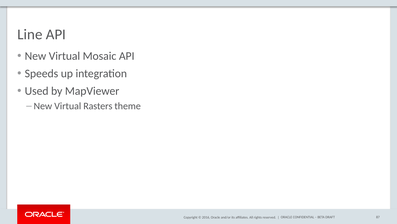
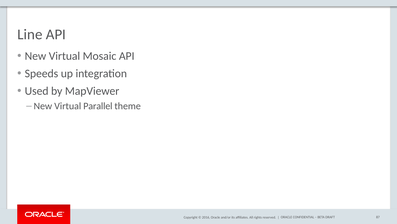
Rasters: Rasters -> Parallel (98, 106)
